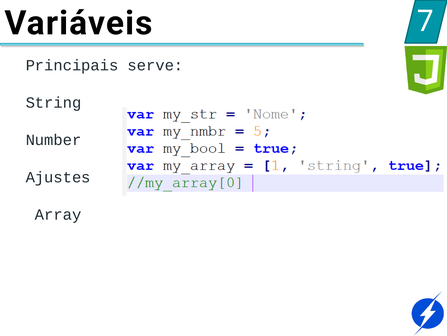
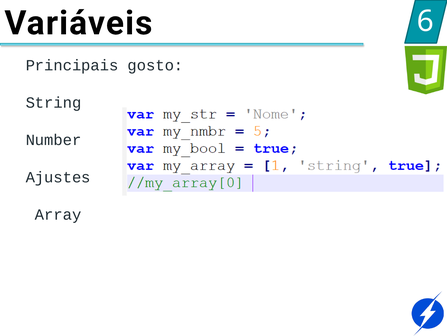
7: 7 -> 6 (425, 21)
serve: serve -> gosto (155, 65)
